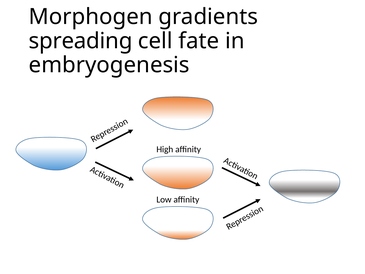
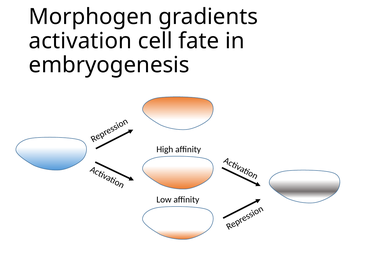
spreading: spreading -> activation (80, 41)
